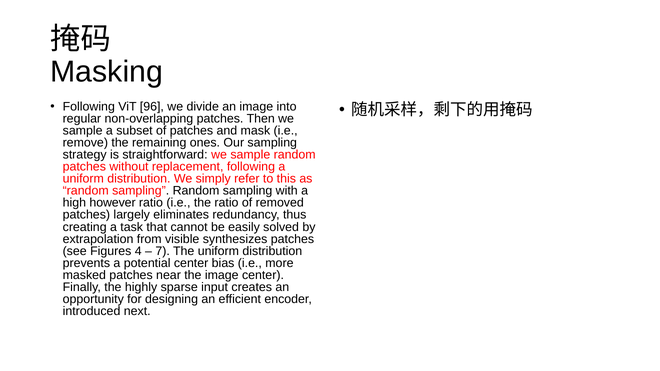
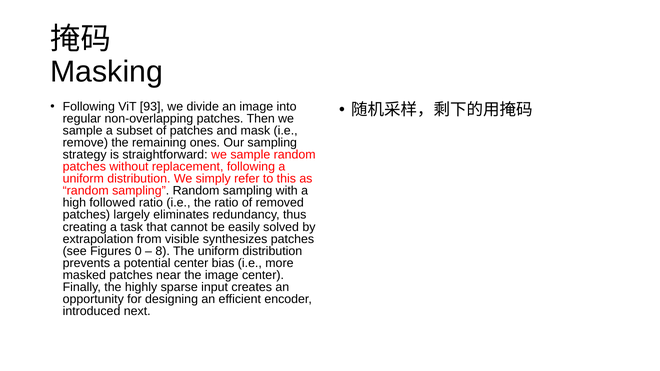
96: 96 -> 93 (152, 107)
however: however -> followed (112, 203)
4: 4 -> 0 (138, 251)
7: 7 -> 8 (163, 251)
